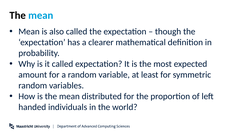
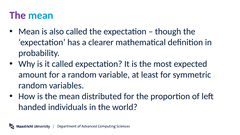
The colour: black -> purple (18, 15)
